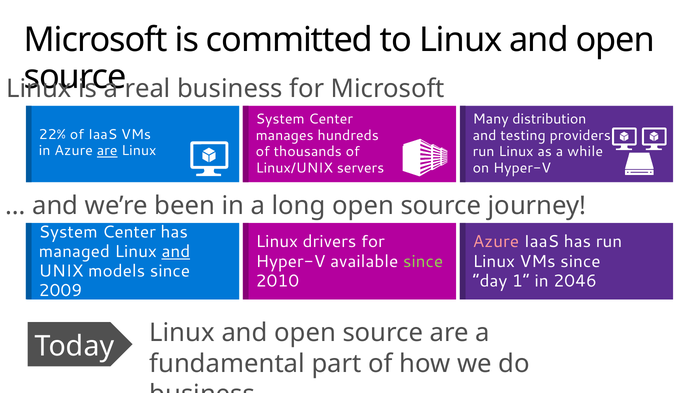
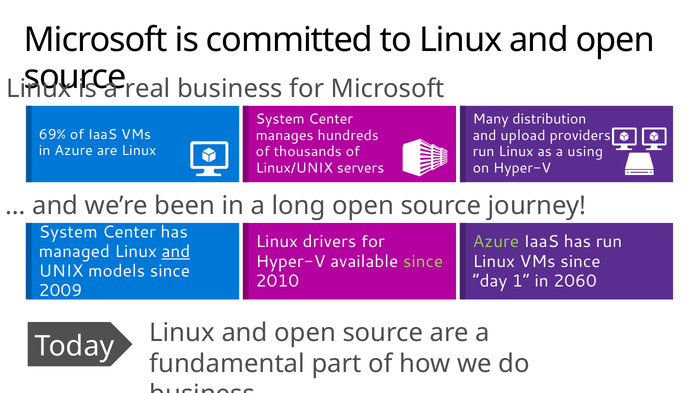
22%: 22% -> 69% (52, 135)
testing: testing -> upload (523, 136)
are underline: present -> none (107, 151)
while: while -> using (585, 152)
Azure colour: pink -> light green (496, 242)
2046: 2046 -> 2060 (575, 281)
